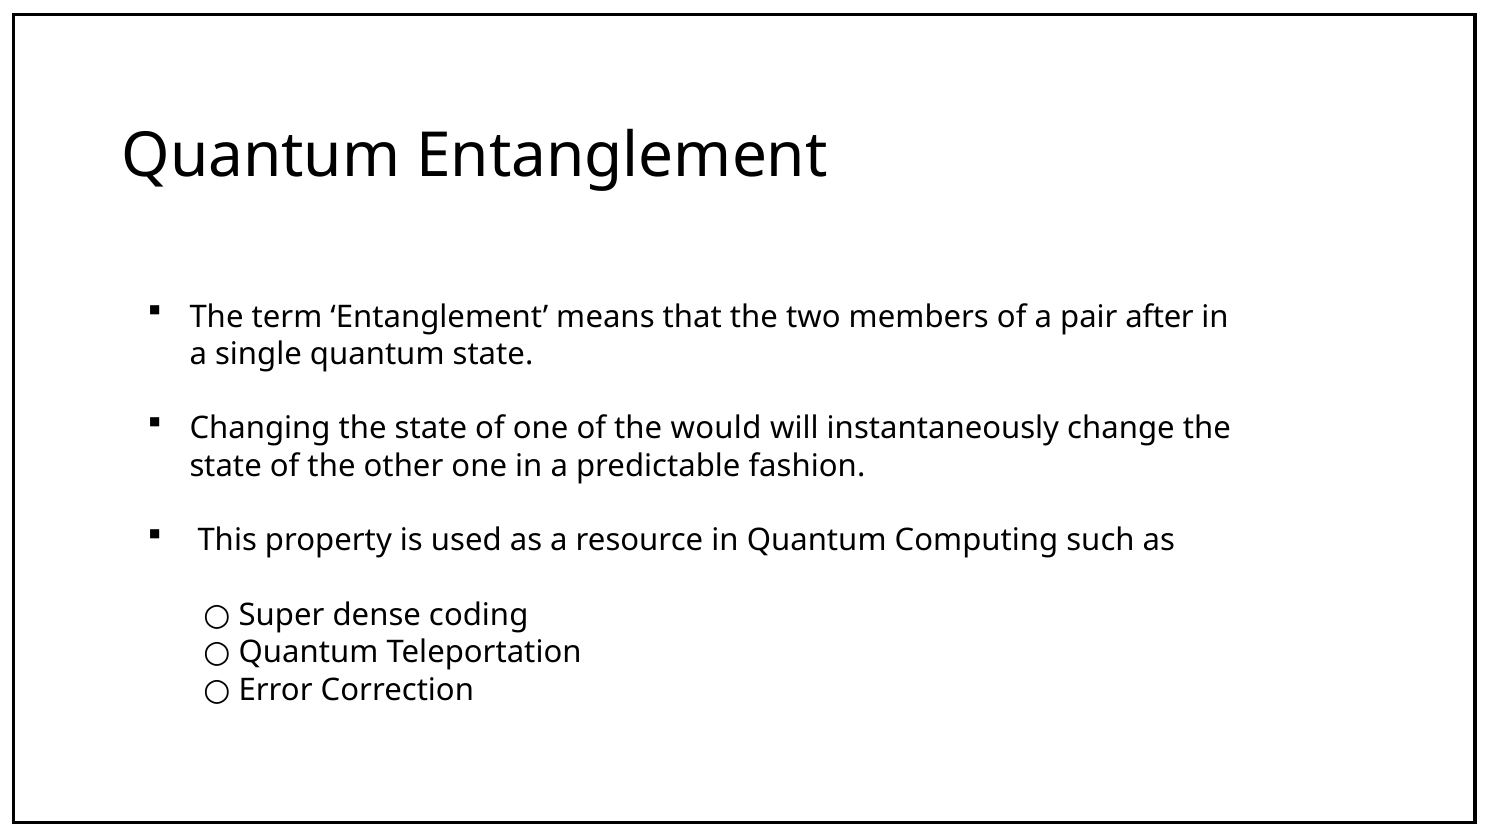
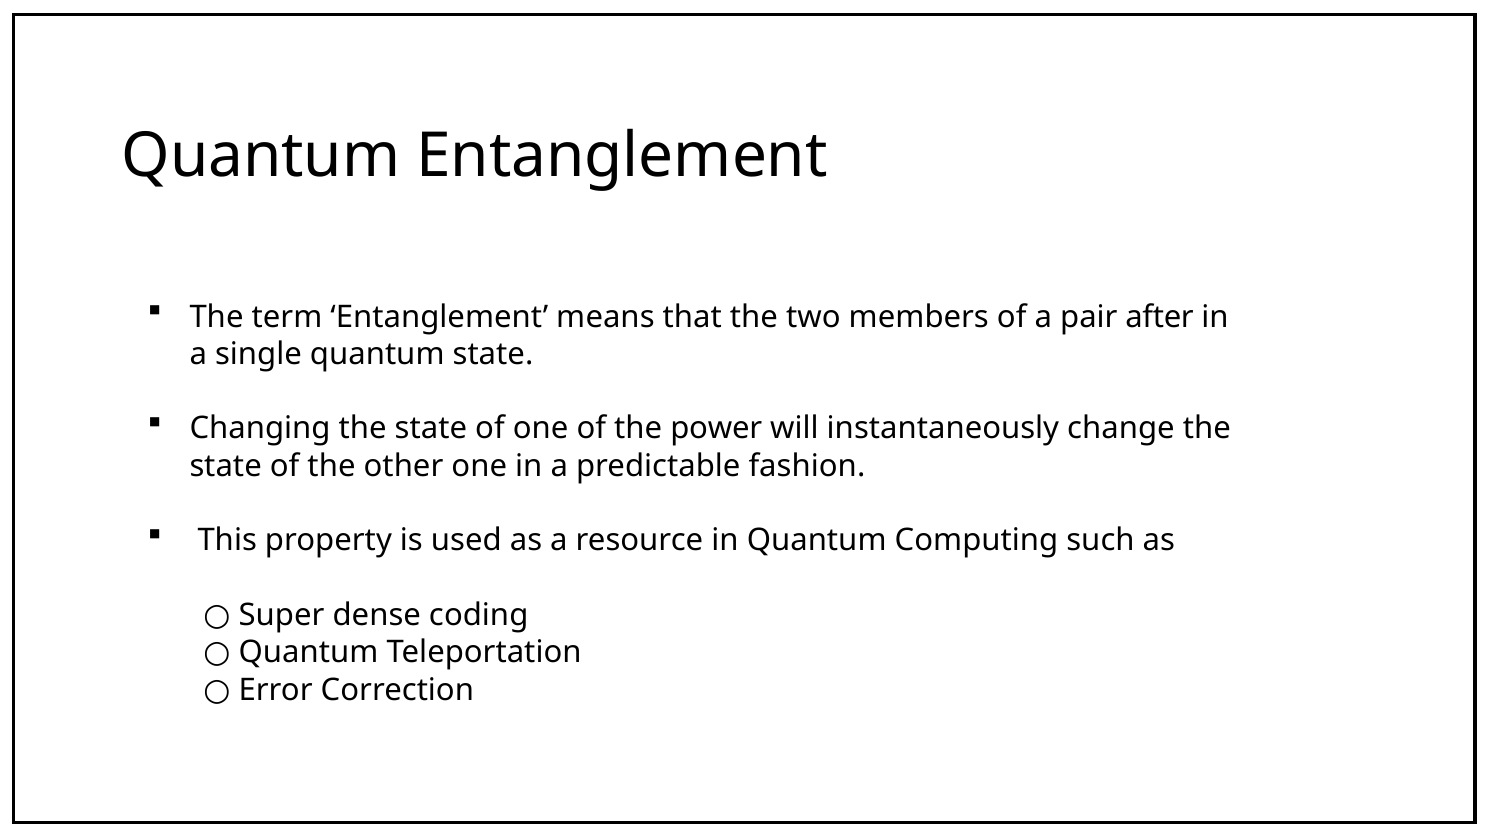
would: would -> power (716, 428)
